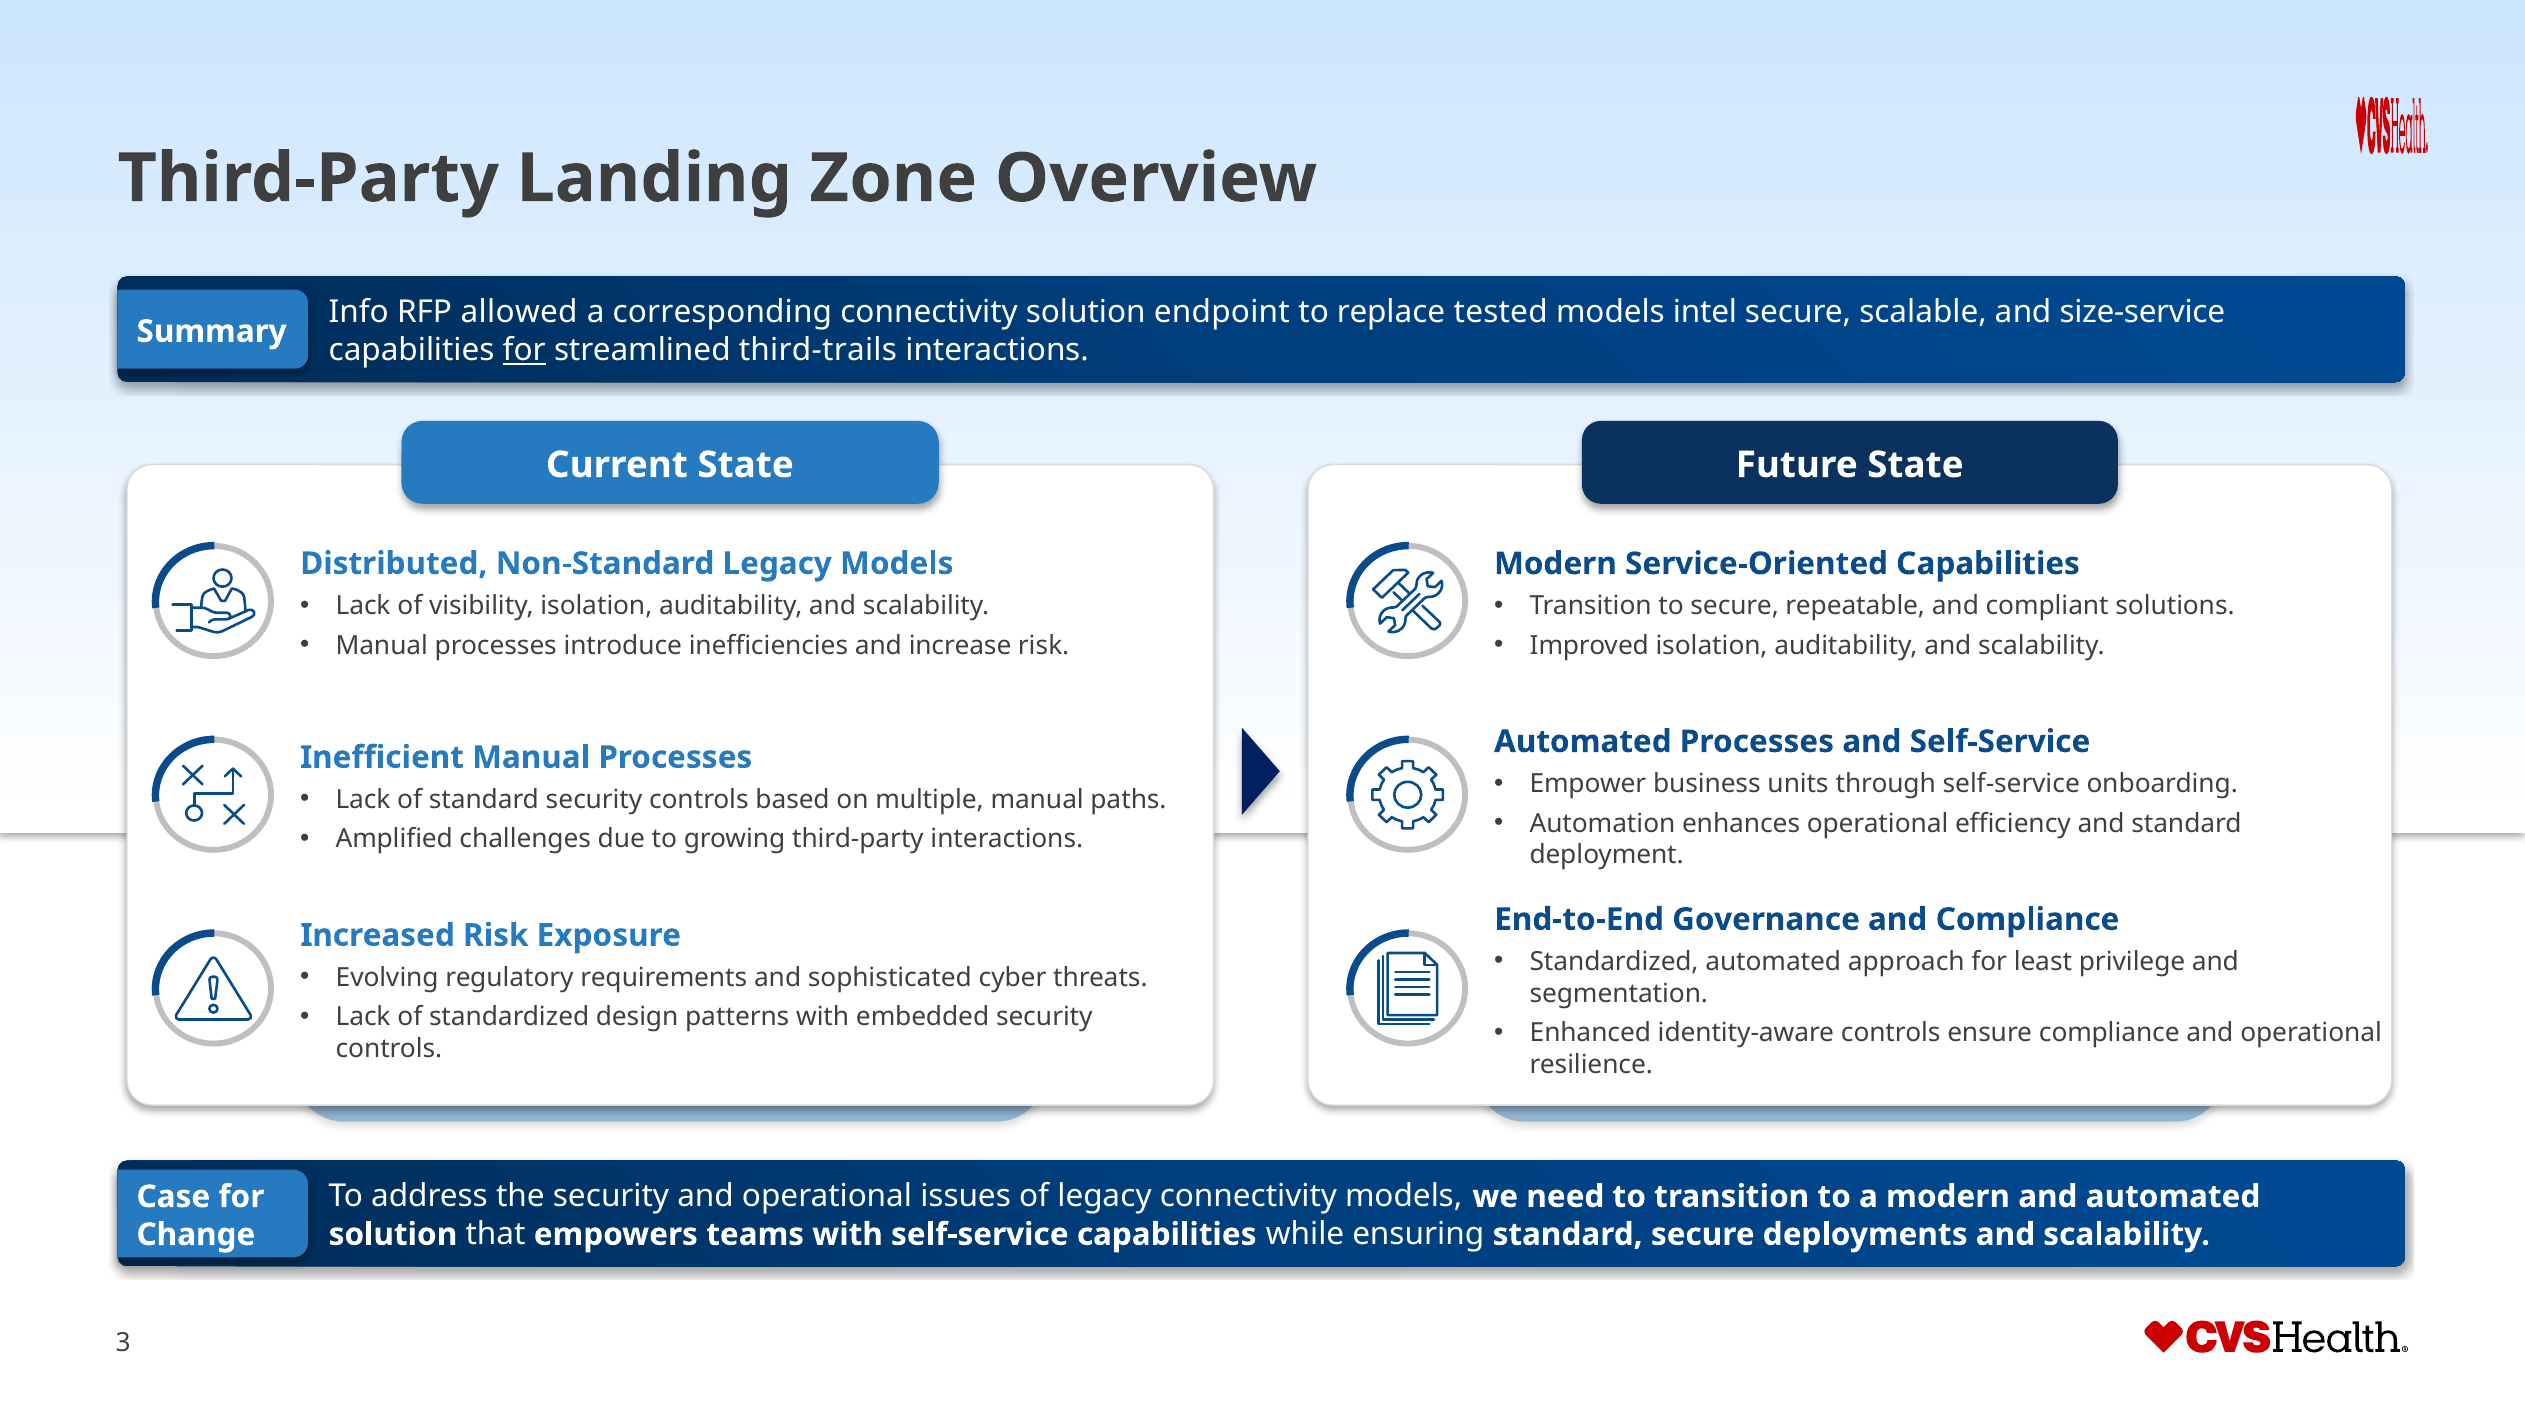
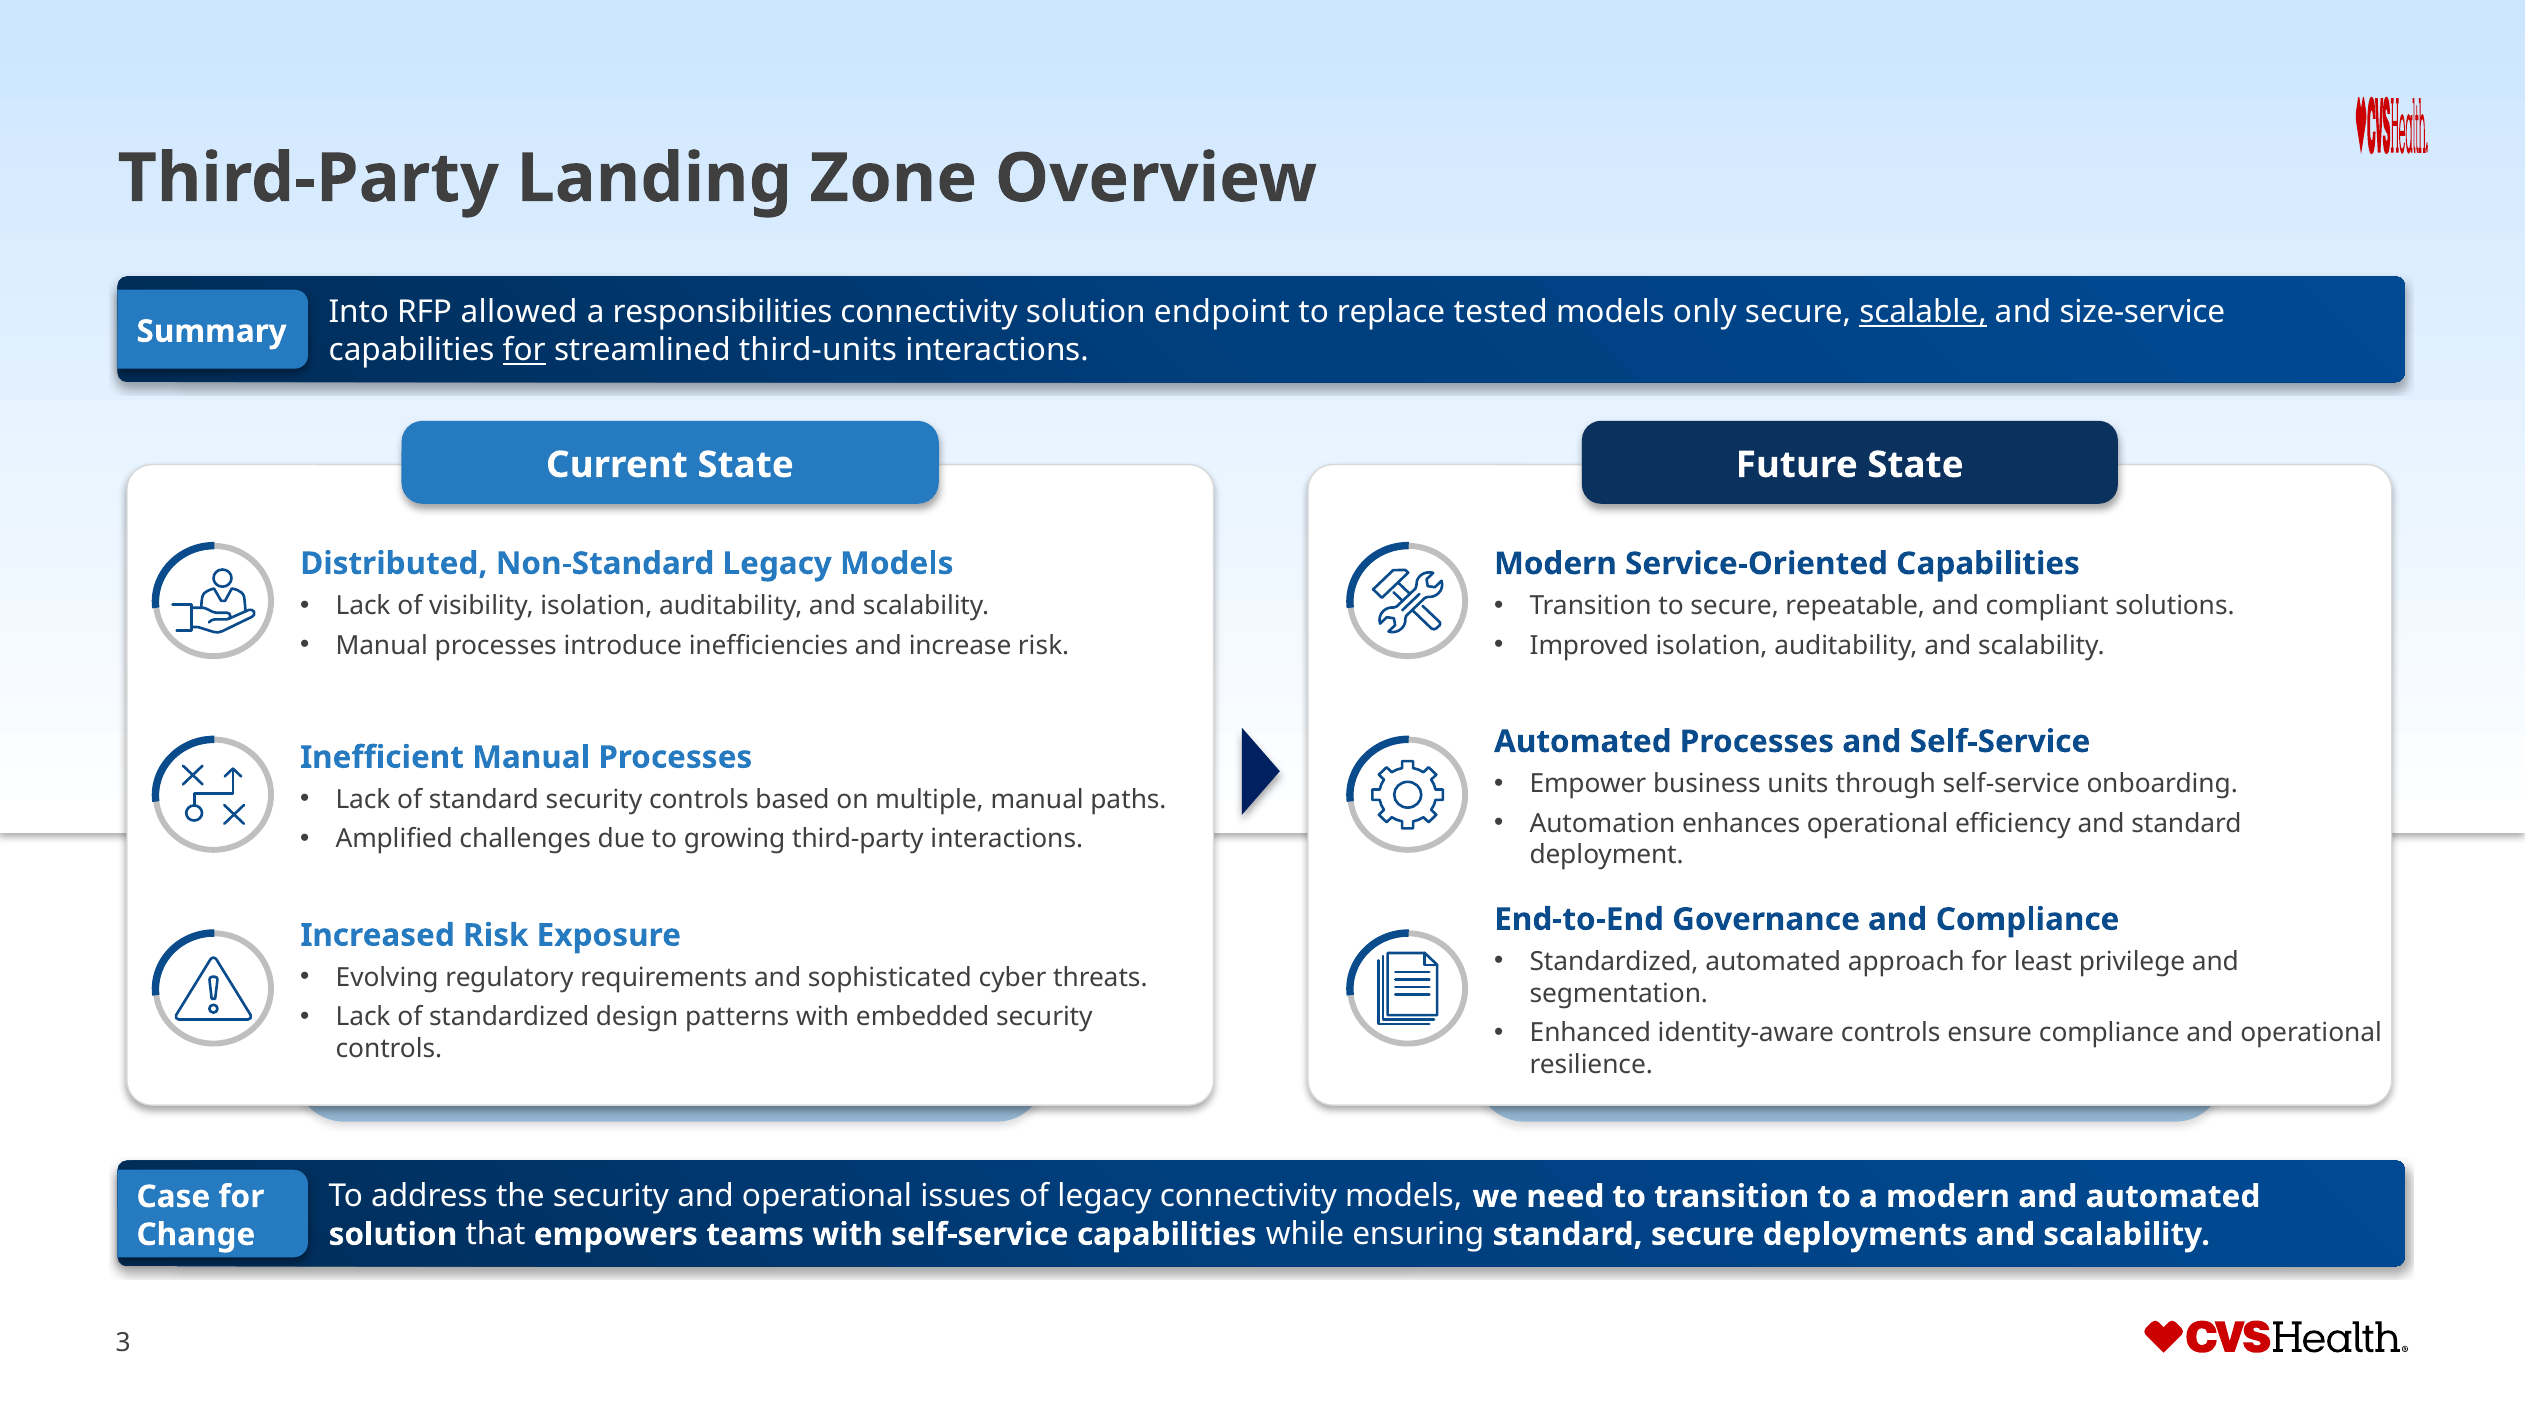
Info: Info -> Into (359, 312)
corresponding: corresponding -> responsibilities (723, 312)
intel: intel -> only (1705, 312)
scalable underline: none -> present (1923, 312)
third-trails: third-trails -> third-units (818, 350)
